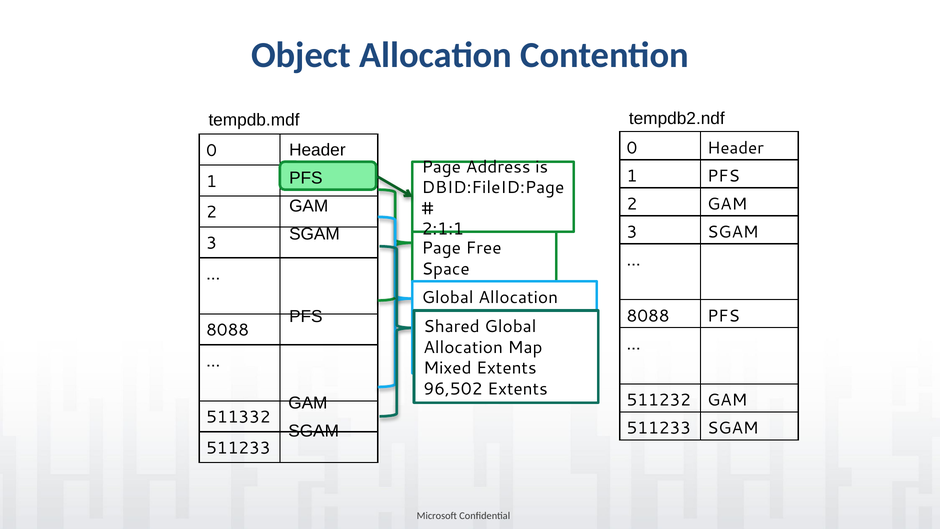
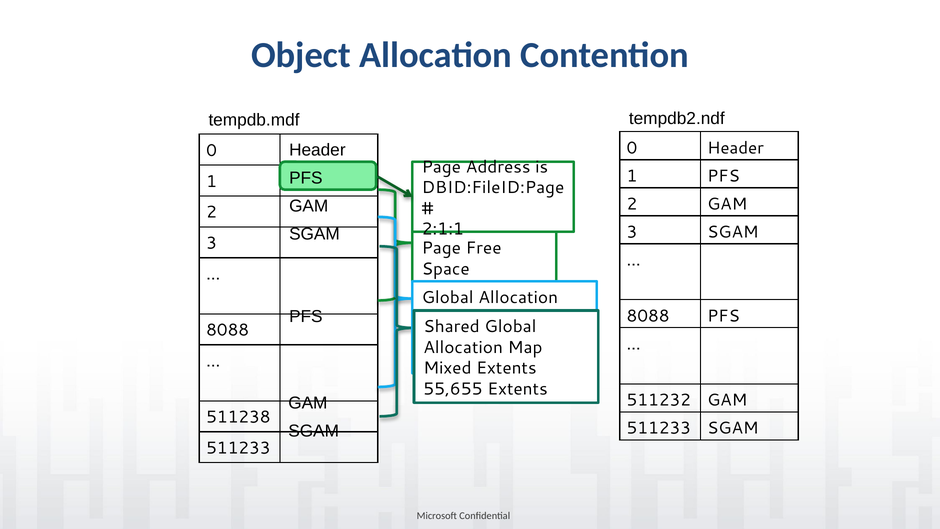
96,502: 96,502 -> 55,655 (453, 389)
511332: 511332 -> 511238 (238, 417)
